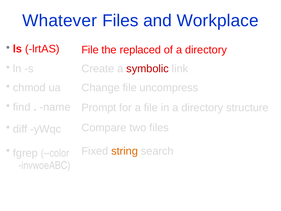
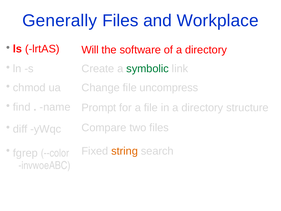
Whatever: Whatever -> Generally (60, 21)
lrtAS File: File -> Will (90, 50)
replaced: replaced -> software (140, 50)
symbolic colour: red -> green (148, 69)
